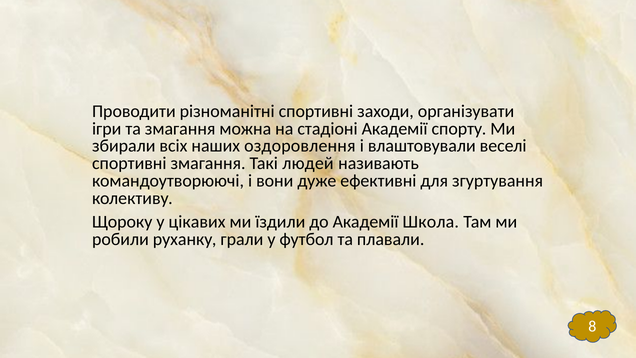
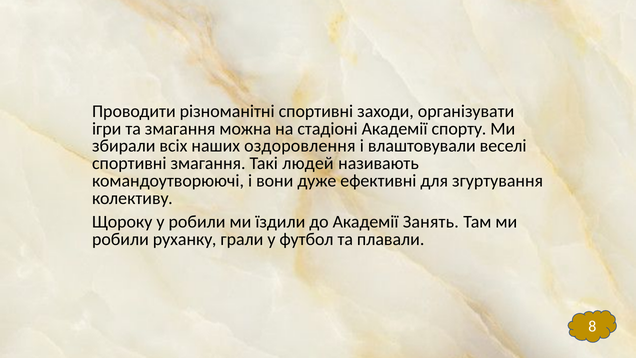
у цікавих: цікавих -> робили (197, 222)
Школа: Школа -> Занять (431, 222)
